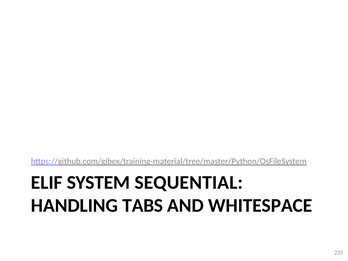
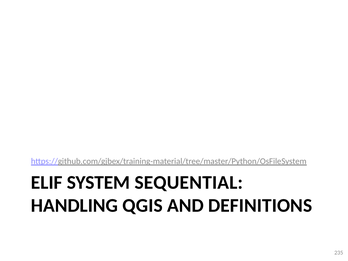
TABS: TABS -> QGIS (143, 206)
WHITESPACE: WHITESPACE -> DEFINITIONS (260, 206)
